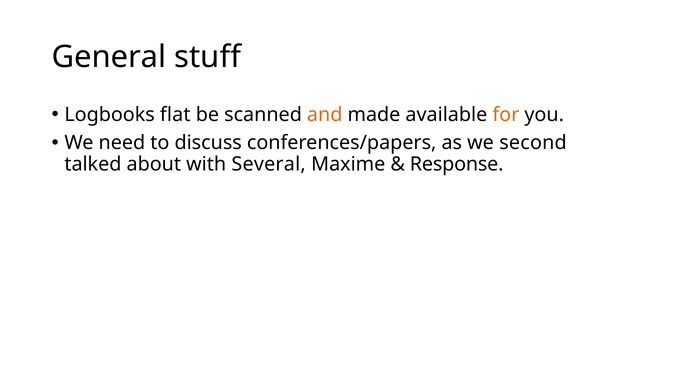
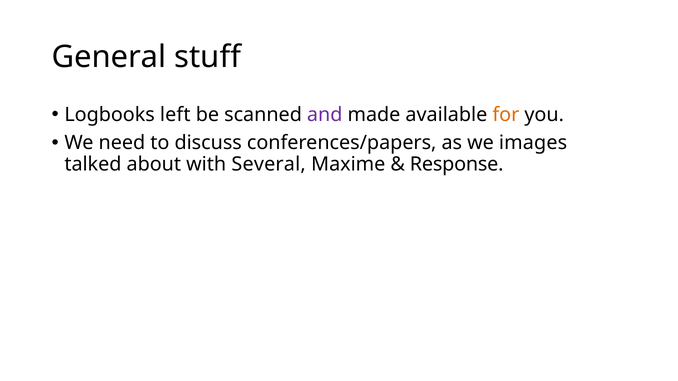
flat: flat -> left (175, 115)
and colour: orange -> purple (325, 115)
second: second -> images (533, 143)
